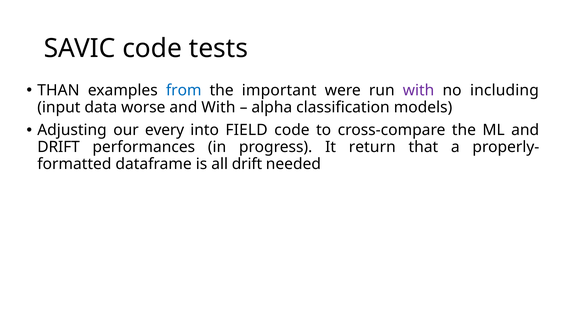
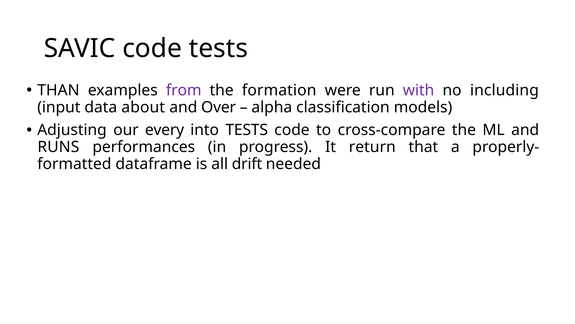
from colour: blue -> purple (184, 90)
important: important -> formation (279, 90)
worse: worse -> about (143, 107)
and With: With -> Over (219, 107)
into FIELD: FIELD -> TESTS (247, 130)
DRIFT: DRIFT -> RUNS (58, 147)
